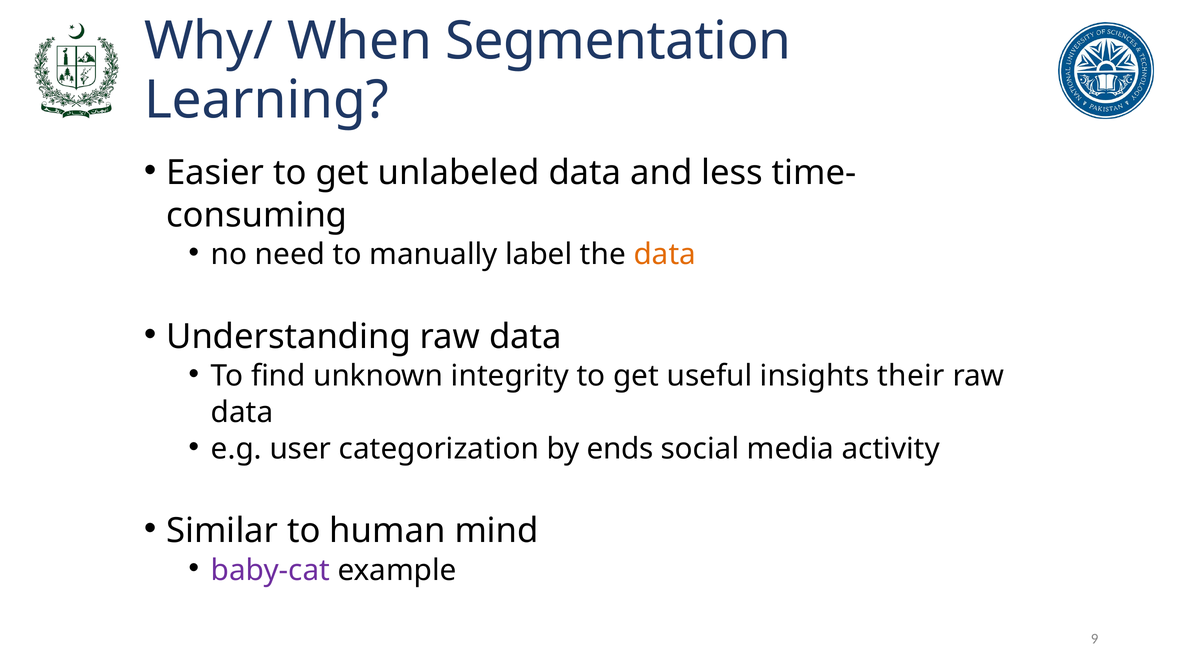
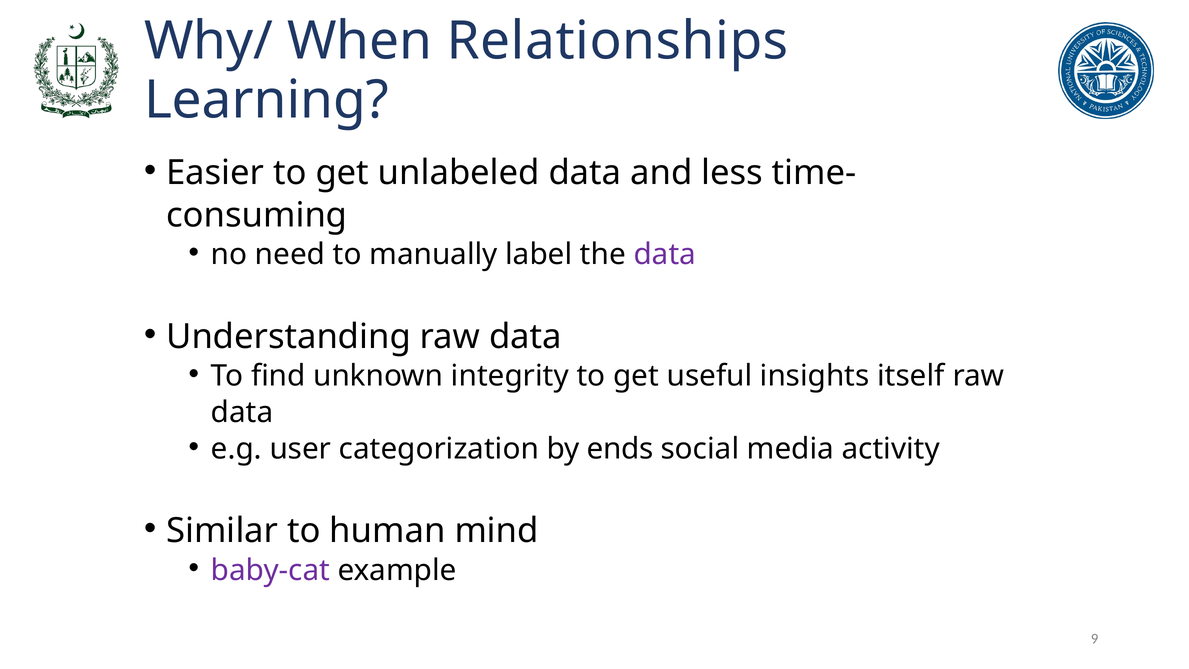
Segmentation: Segmentation -> Relationships (618, 41)
data colour: orange -> purple (665, 255)
their: their -> itself (911, 376)
